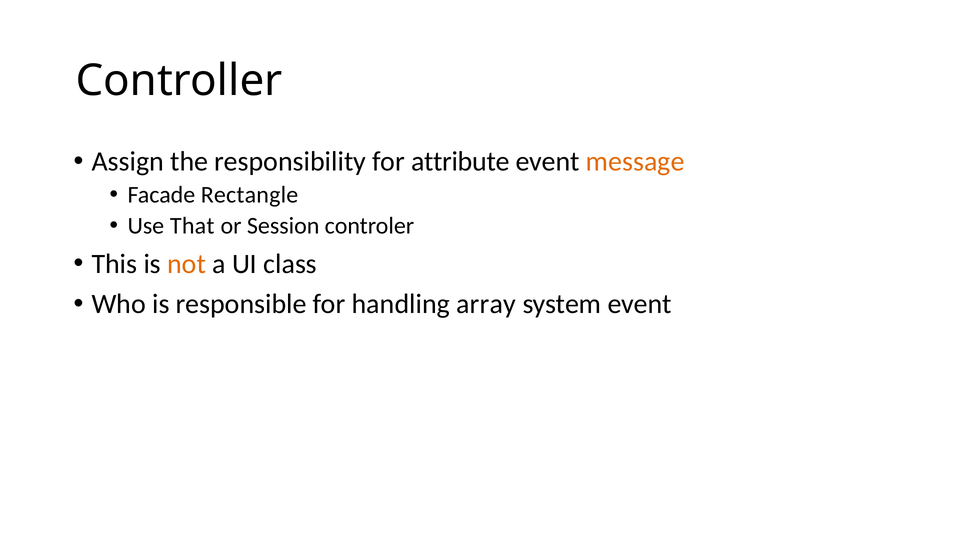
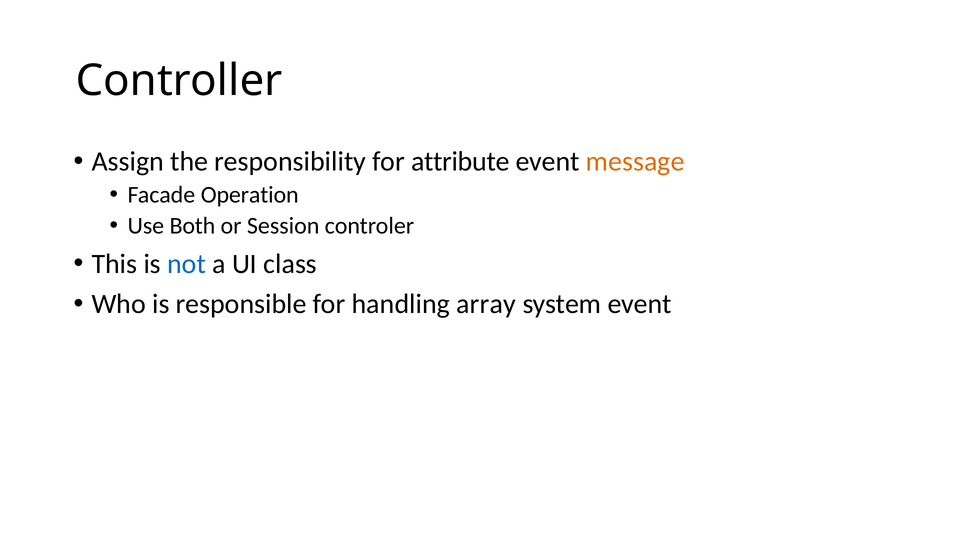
Rectangle: Rectangle -> Operation (250, 195)
That: That -> Both (192, 226)
not colour: orange -> blue (187, 264)
